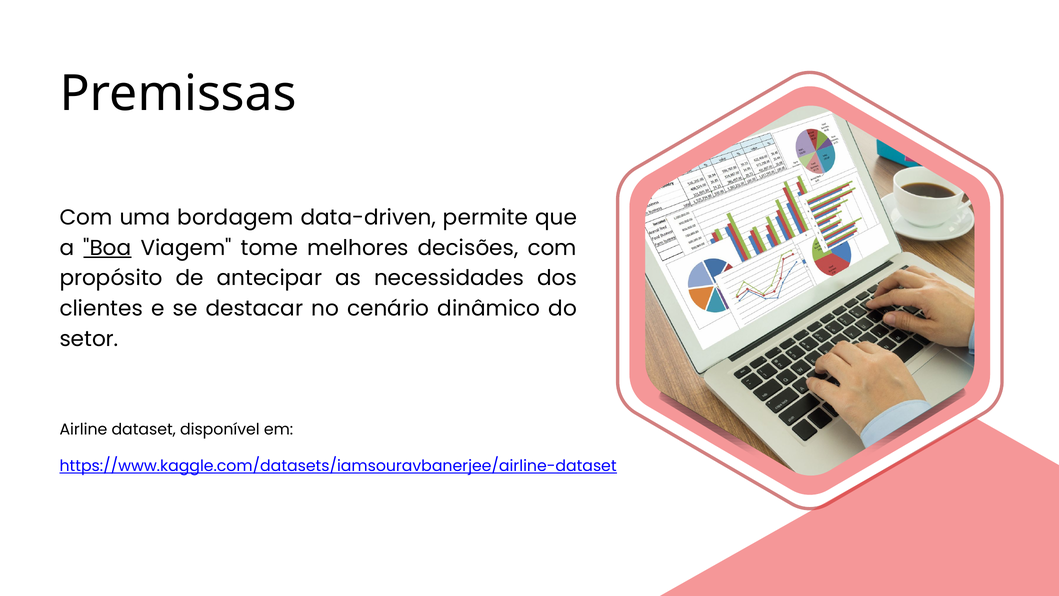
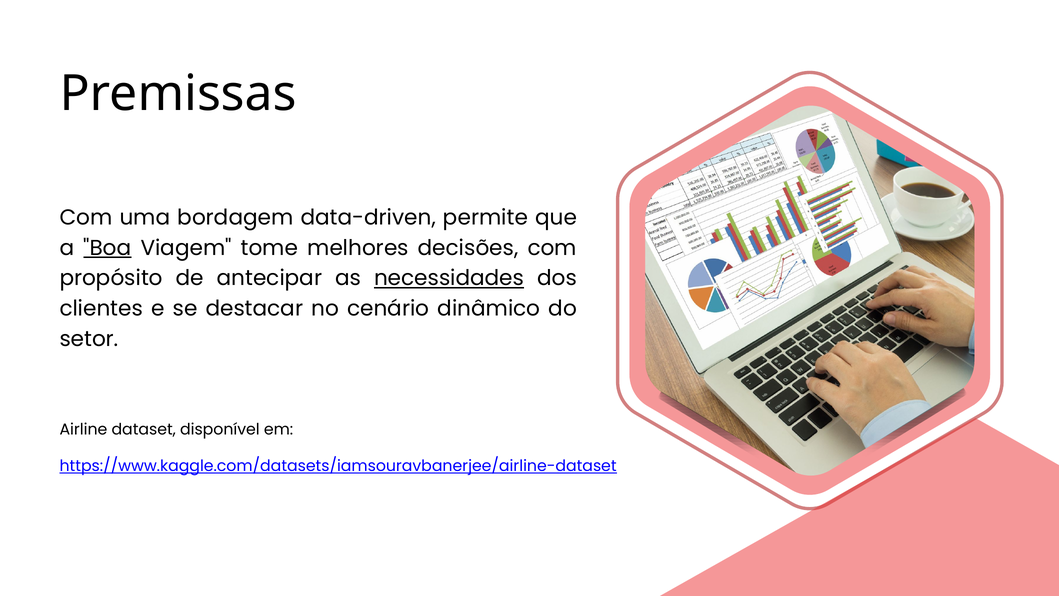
necessidades underline: none -> present (449, 278)
